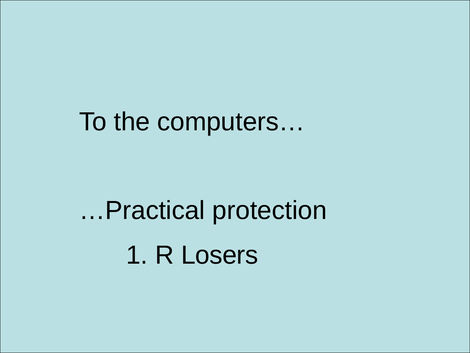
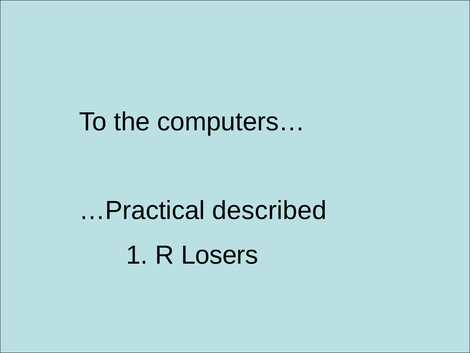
protection: protection -> described (270, 210)
